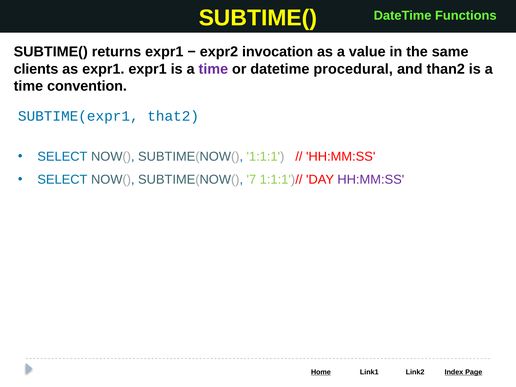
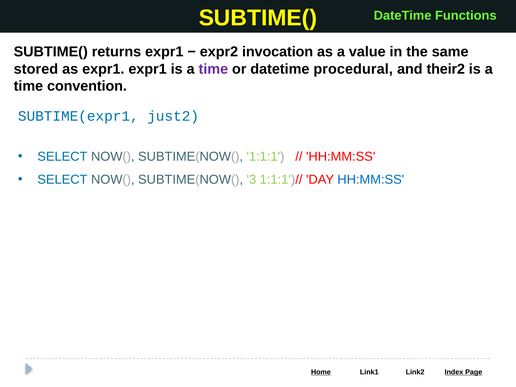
clients: clients -> stored (36, 69)
than2: than2 -> their2 (446, 69)
that2: that2 -> just2 (173, 116)
7: 7 -> 3 (251, 180)
HH:MM:SS colour: purple -> blue (371, 180)
